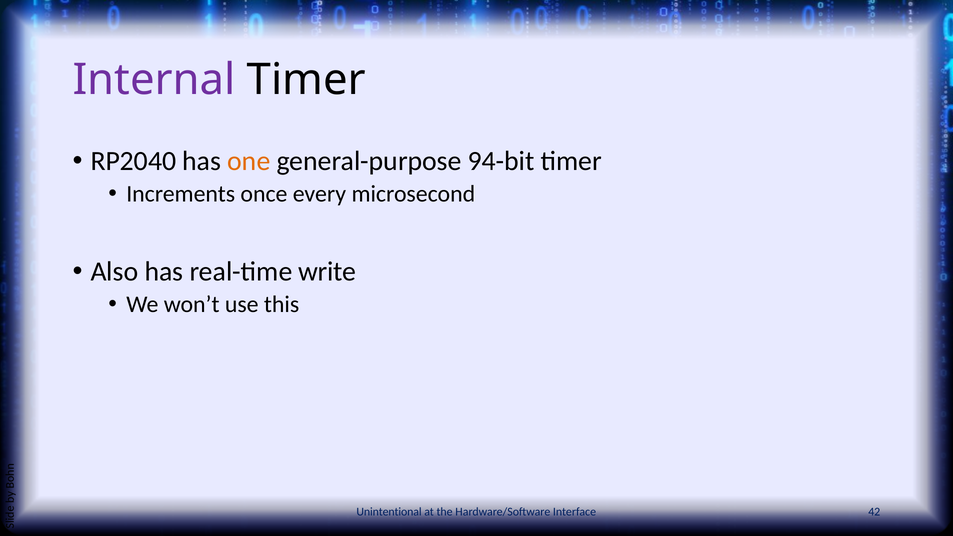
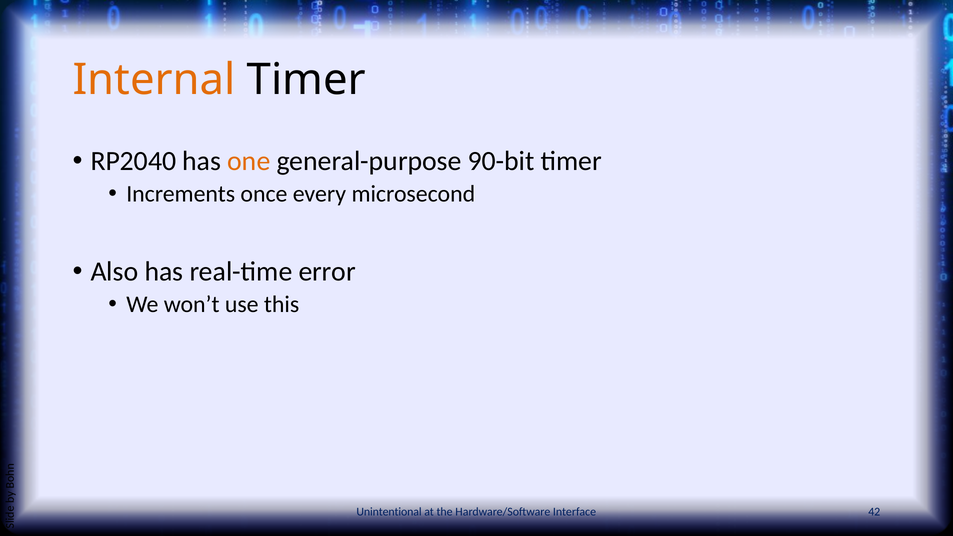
Internal colour: purple -> orange (154, 80)
94-bit: 94-bit -> 90-bit (501, 161)
write: write -> error (327, 272)
